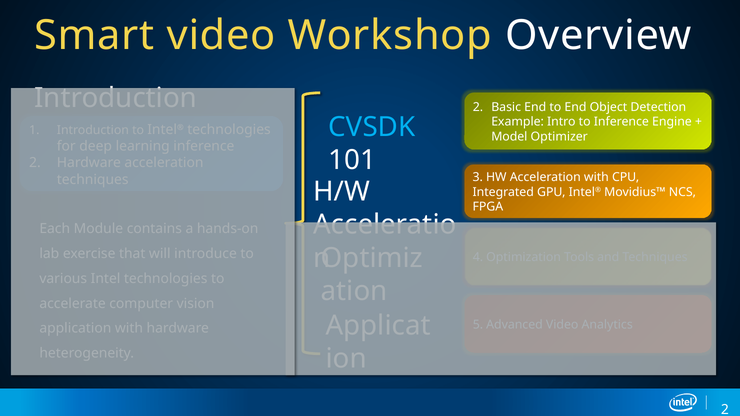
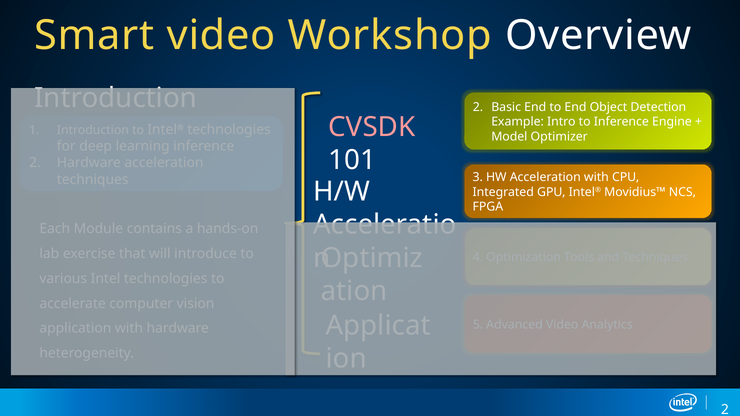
CVSDK colour: light blue -> pink (372, 127)
